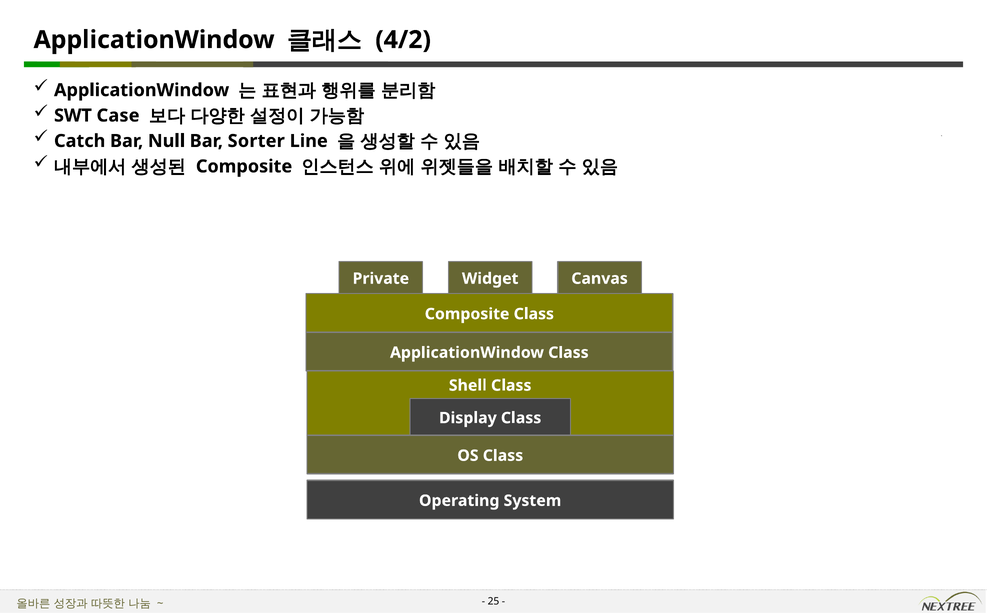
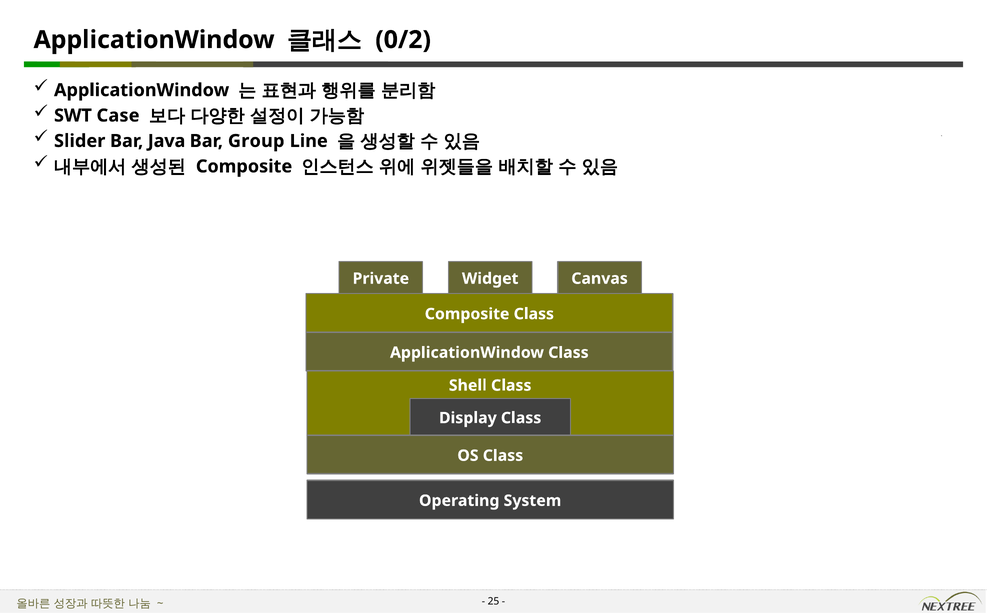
4/2: 4/2 -> 0/2 (403, 40)
Catch: Catch -> Slider (80, 141)
Null: Null -> Java (167, 141)
Sorter: Sorter -> Group (256, 141)
